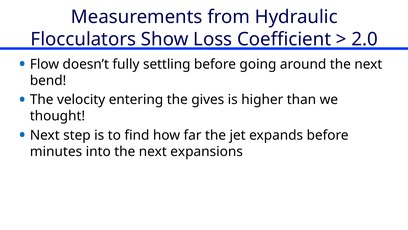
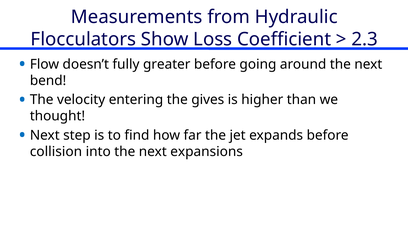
2.0: 2.0 -> 2.3 (365, 39)
settling: settling -> greater (167, 64)
minutes: minutes -> collision (56, 151)
